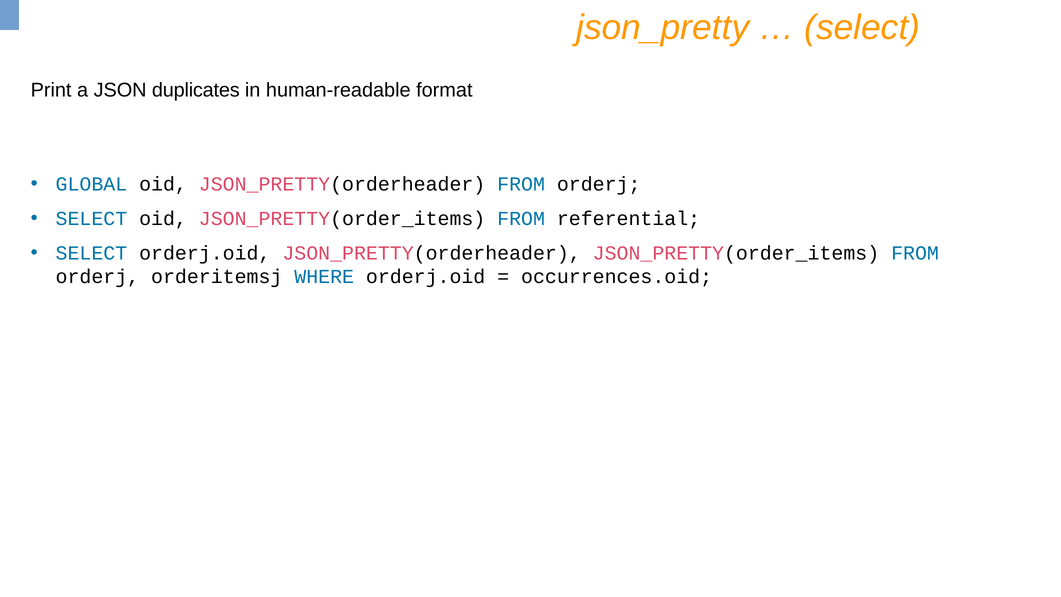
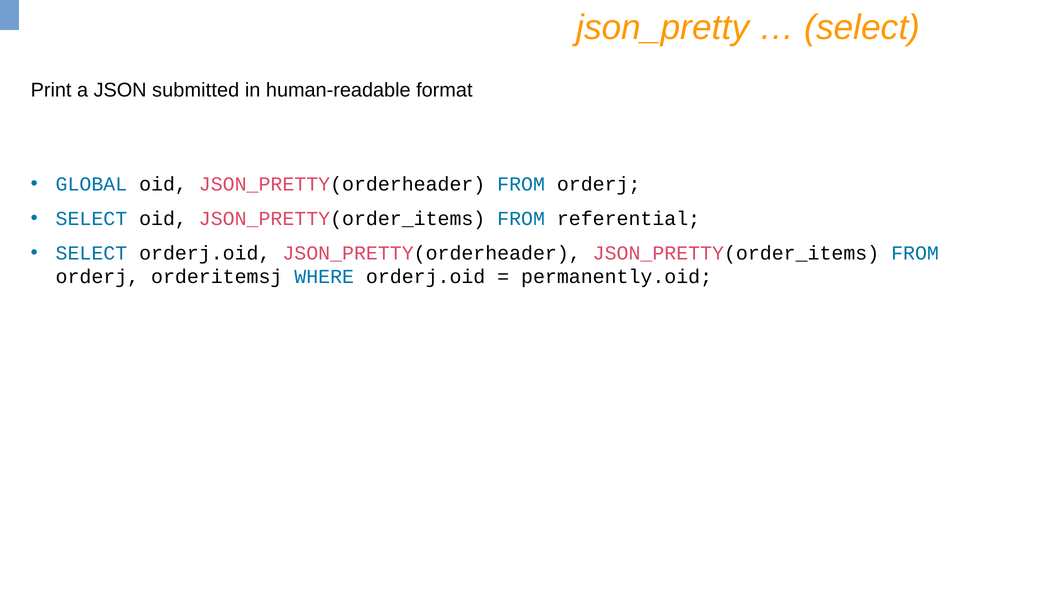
duplicates: duplicates -> submitted (196, 90)
occurrences.oid: occurrences.oid -> permanently.oid (617, 277)
